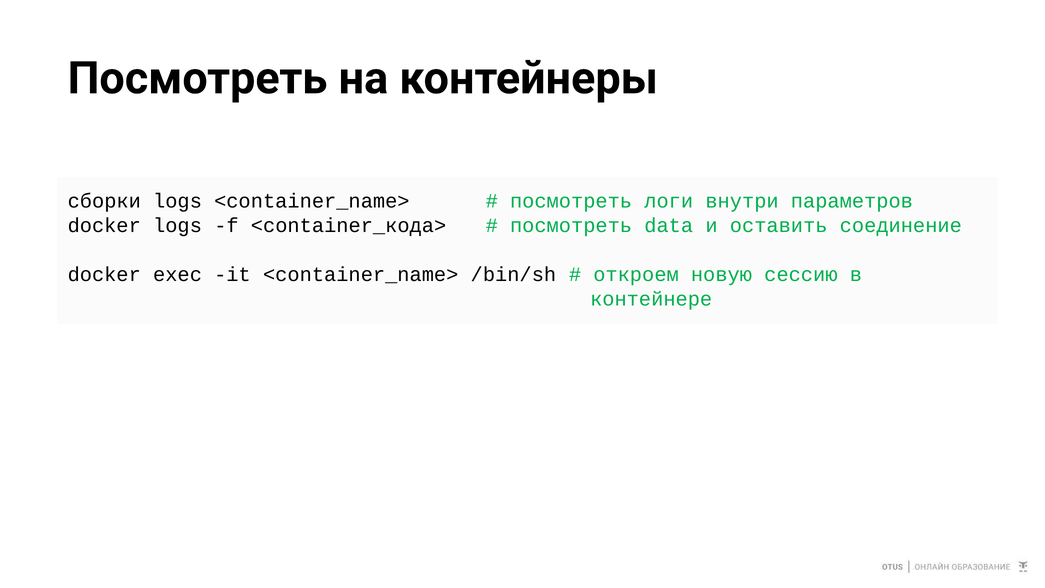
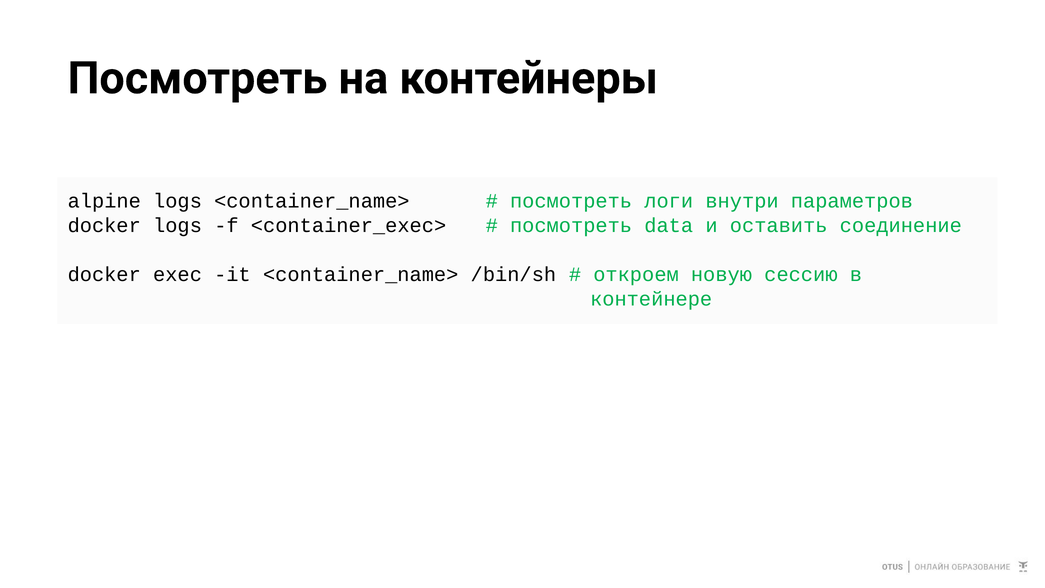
сборки: сборки -> alpine (104, 201)
<container_кода>: <container_кода> -> <container_exec> (349, 226)
